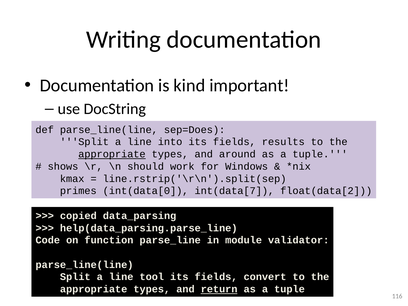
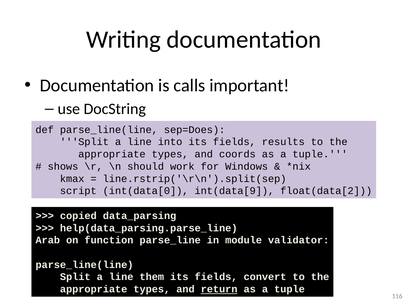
kind: kind -> calls (189, 86)
appropriate underline: present -> none (112, 154)
around: around -> coords (237, 154)
primes: primes -> script (78, 191)
int(data[7: int(data[7 -> int(data[9 (234, 191)
Code: Code -> Arab (48, 240)
tool: tool -> them (152, 277)
